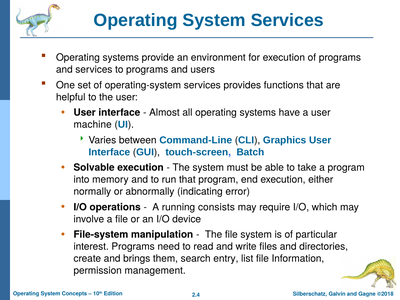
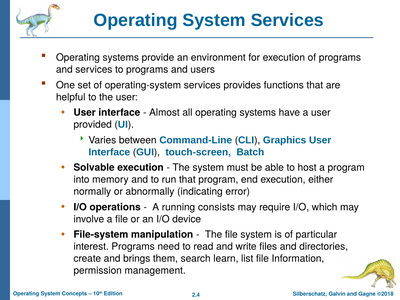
machine: machine -> provided (93, 125)
take: take -> host (307, 168)
entry: entry -> learn (226, 259)
